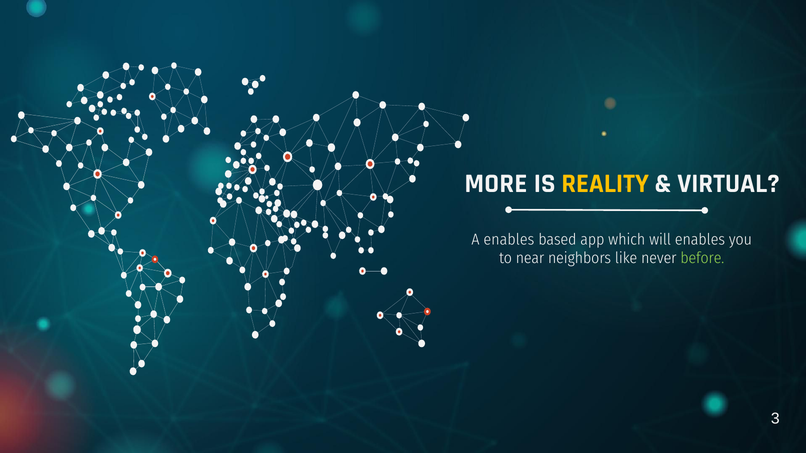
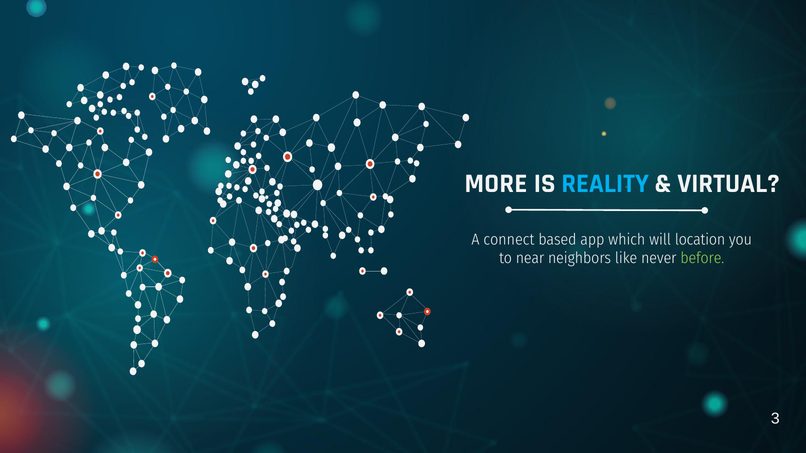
REALITY colour: yellow -> light blue (605, 183)
A enables: enables -> connect (509, 240)
will enables: enables -> location (700, 240)
